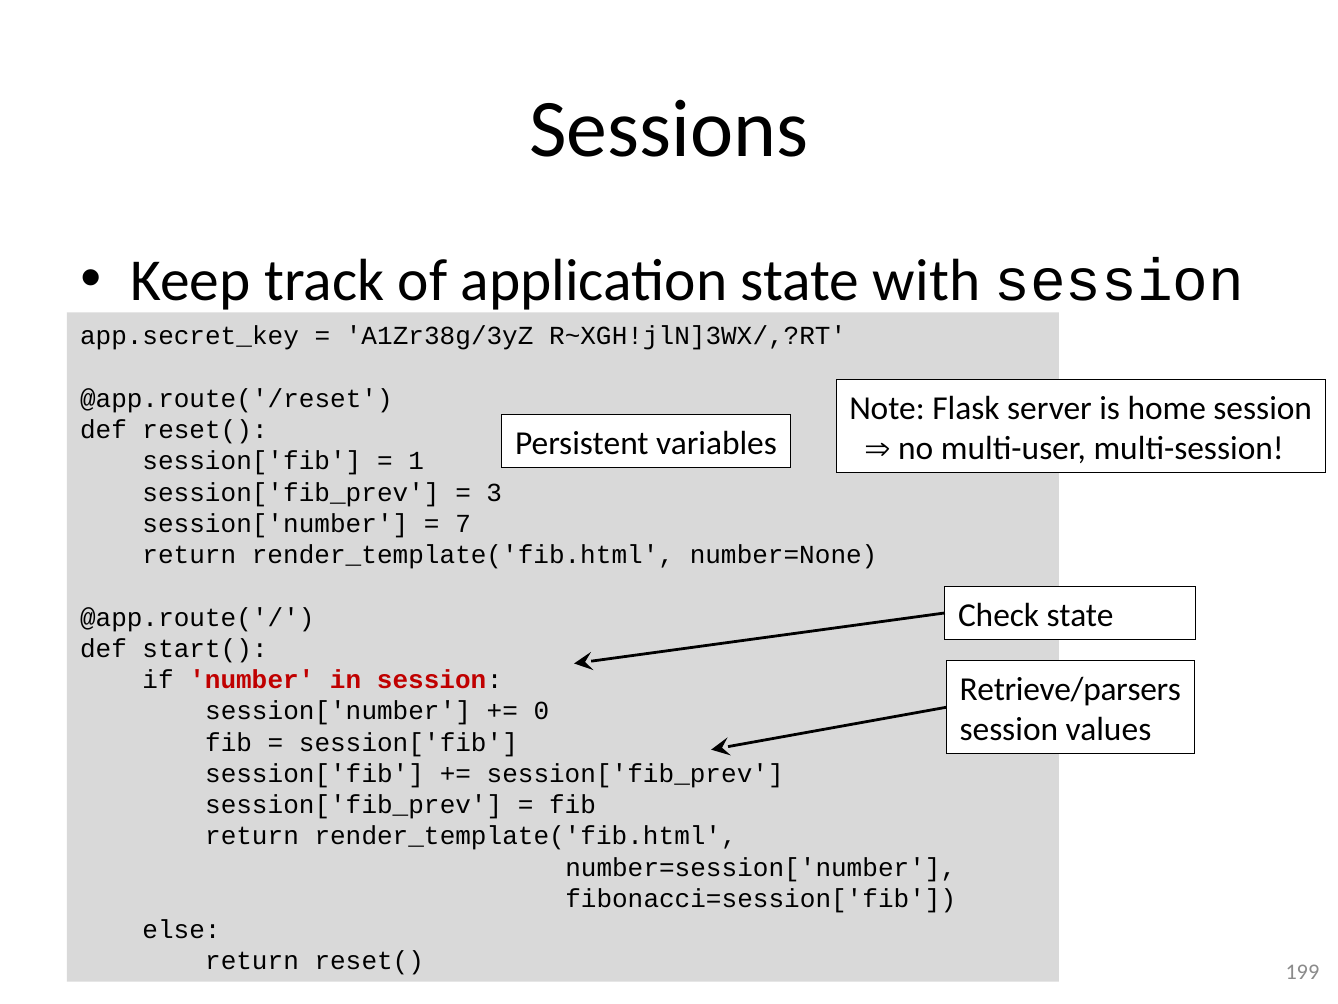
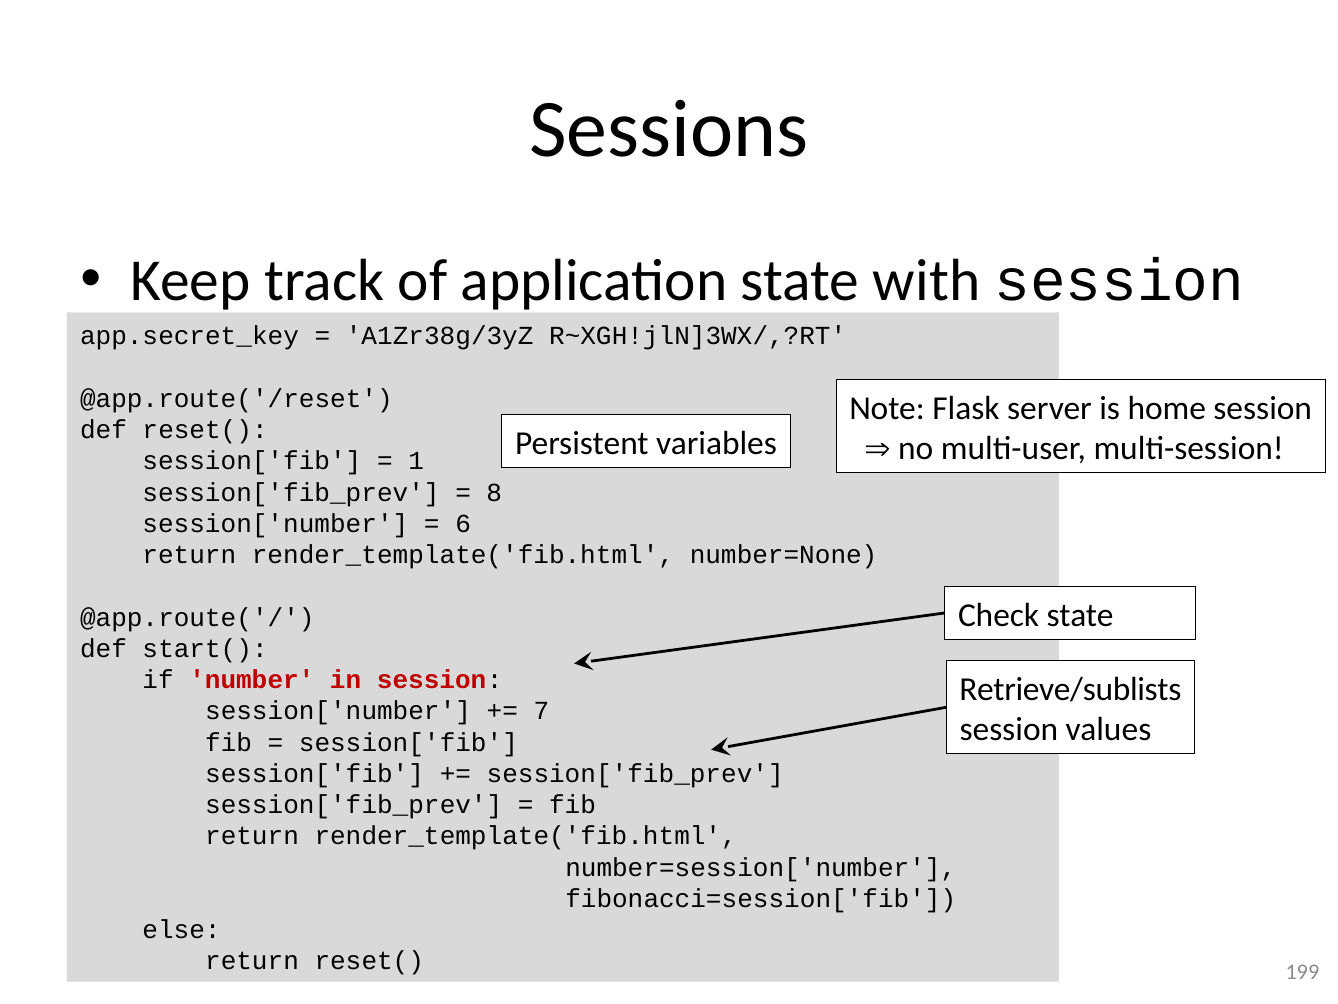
3: 3 -> 8 (494, 492)
7: 7 -> 6 (463, 524)
Retrieve/parsers: Retrieve/parsers -> Retrieve/sublists (1070, 689)
0: 0 -> 7 (541, 711)
